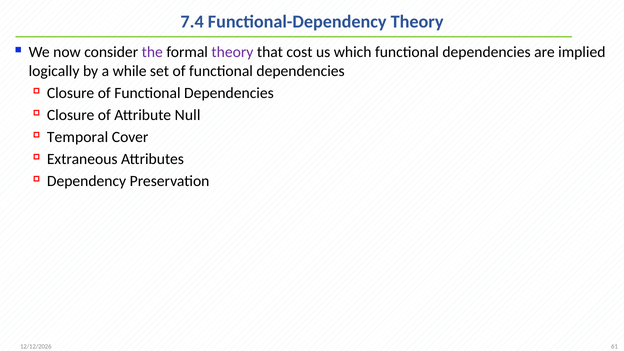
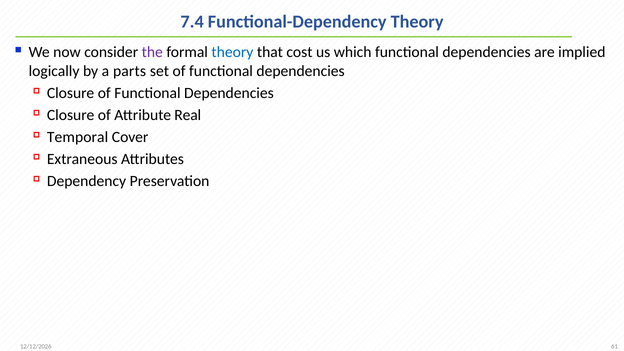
theory colour: purple -> blue (232, 52)
while: while -> parts (130, 71)
Null: Null -> Real (188, 115)
